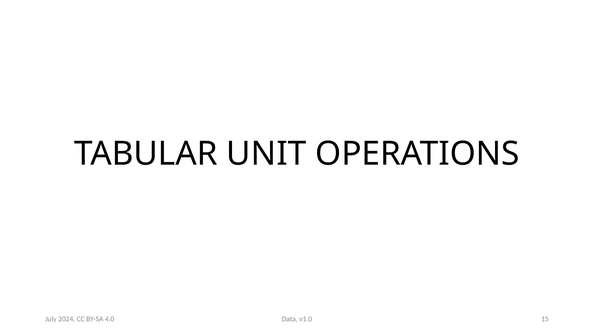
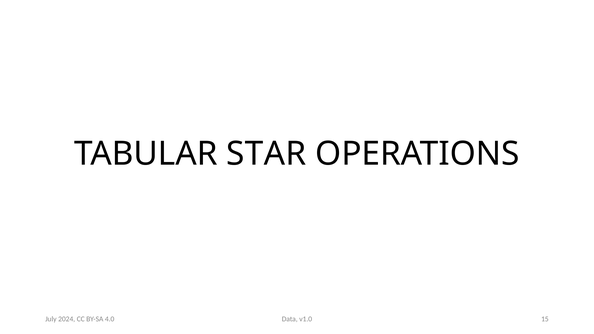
UNIT: UNIT -> STAR (266, 154)
